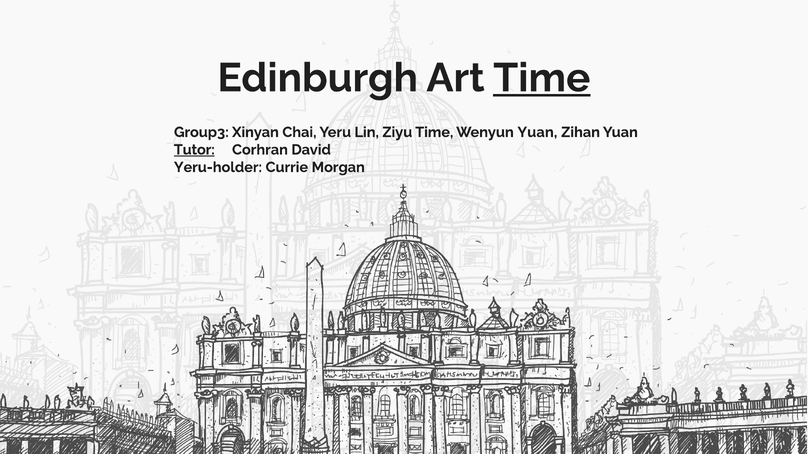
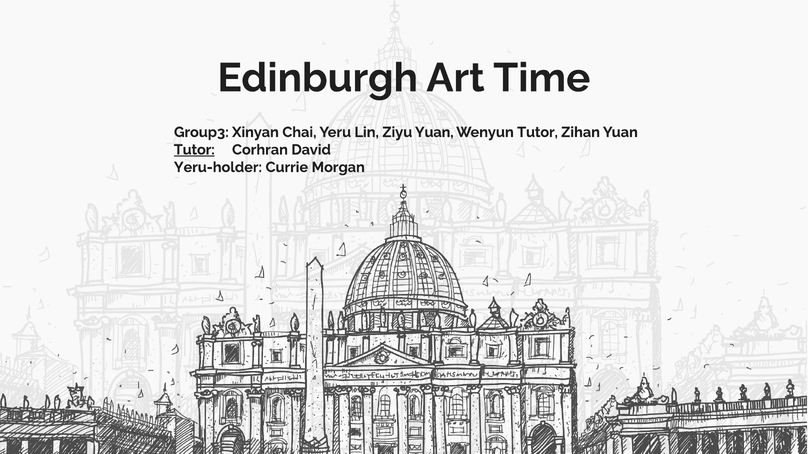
Time underline: present -> none (542, 78)
Ziyu Time: Time -> Yuan (434, 132)
Wenyun Yuan: Yuan -> Tutor (538, 132)
